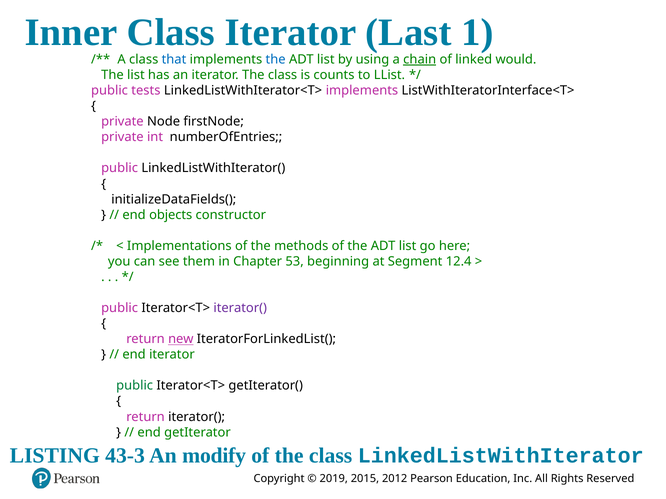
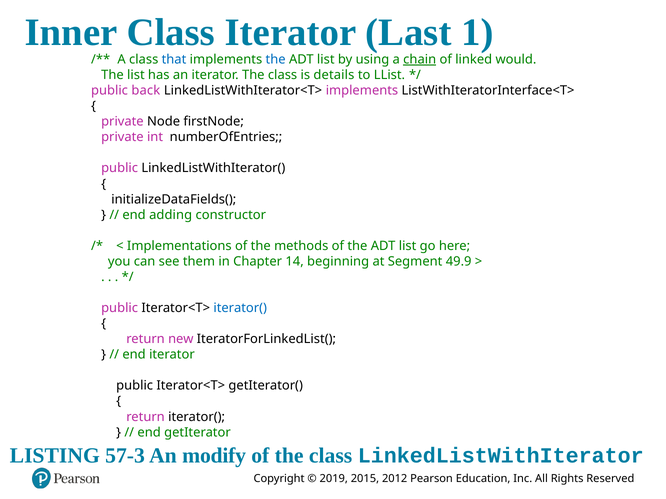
counts: counts -> details (334, 75)
tests: tests -> back (146, 91)
objects: objects -> adding (171, 215)
53: 53 -> 14 (295, 262)
12.4: 12.4 -> 49.9 (459, 262)
iterator( colour: purple -> blue (240, 308)
new underline: present -> none (181, 339)
public colour: green -> black (135, 386)
43-3: 43-3 -> 57-3 (125, 456)
